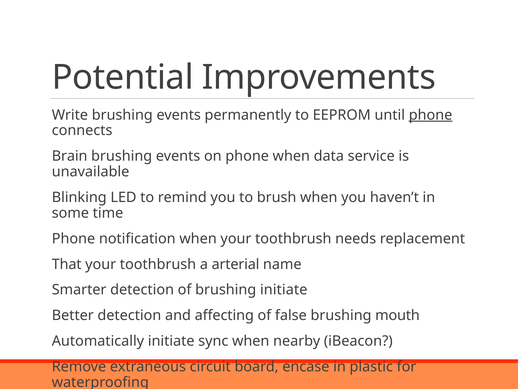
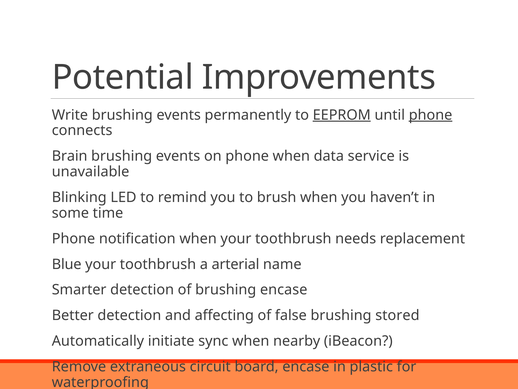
EEPROM underline: none -> present (342, 115)
That: That -> Blue (67, 264)
brushing initiate: initiate -> encase (284, 290)
mouth: mouth -> stored (397, 315)
